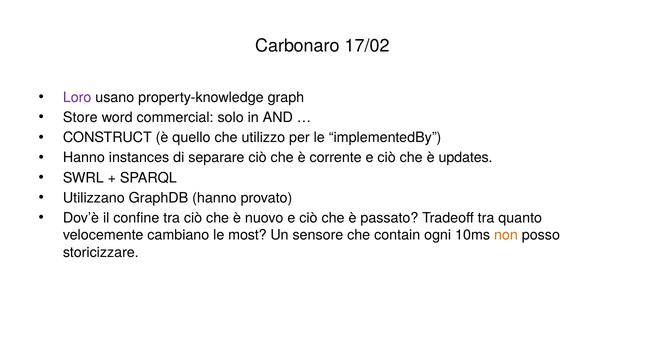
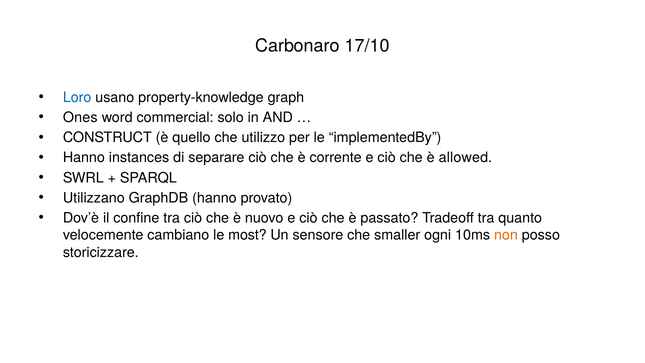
17/02: 17/02 -> 17/10 (367, 46)
Loro colour: purple -> blue (77, 97)
Store: Store -> Ones (80, 118)
updates: updates -> allowed (465, 158)
contain: contain -> smaller (397, 235)
